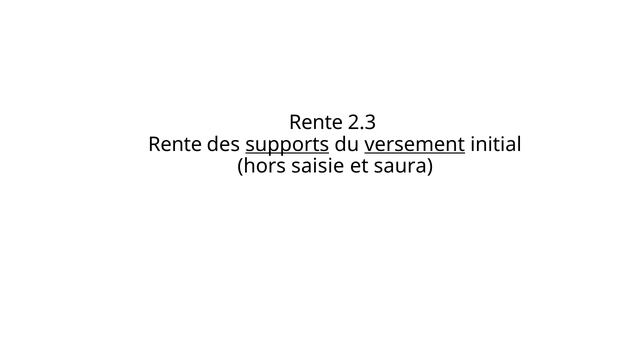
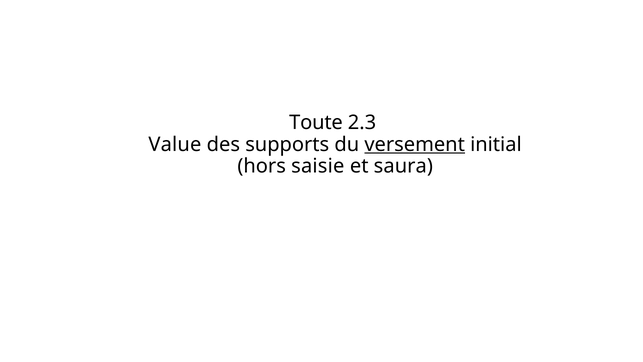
Rente: Rente -> Toute (316, 123)
Rente: Rente -> Value (175, 144)
supports underline: present -> none (287, 144)
